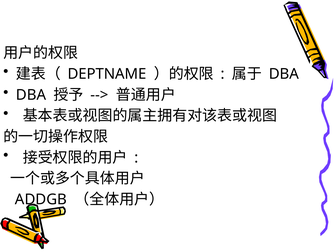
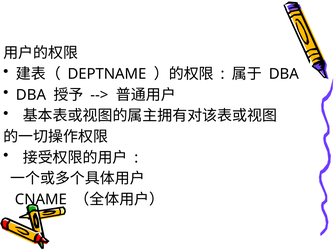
ADDGB: ADDGB -> CNAME (41, 199)
